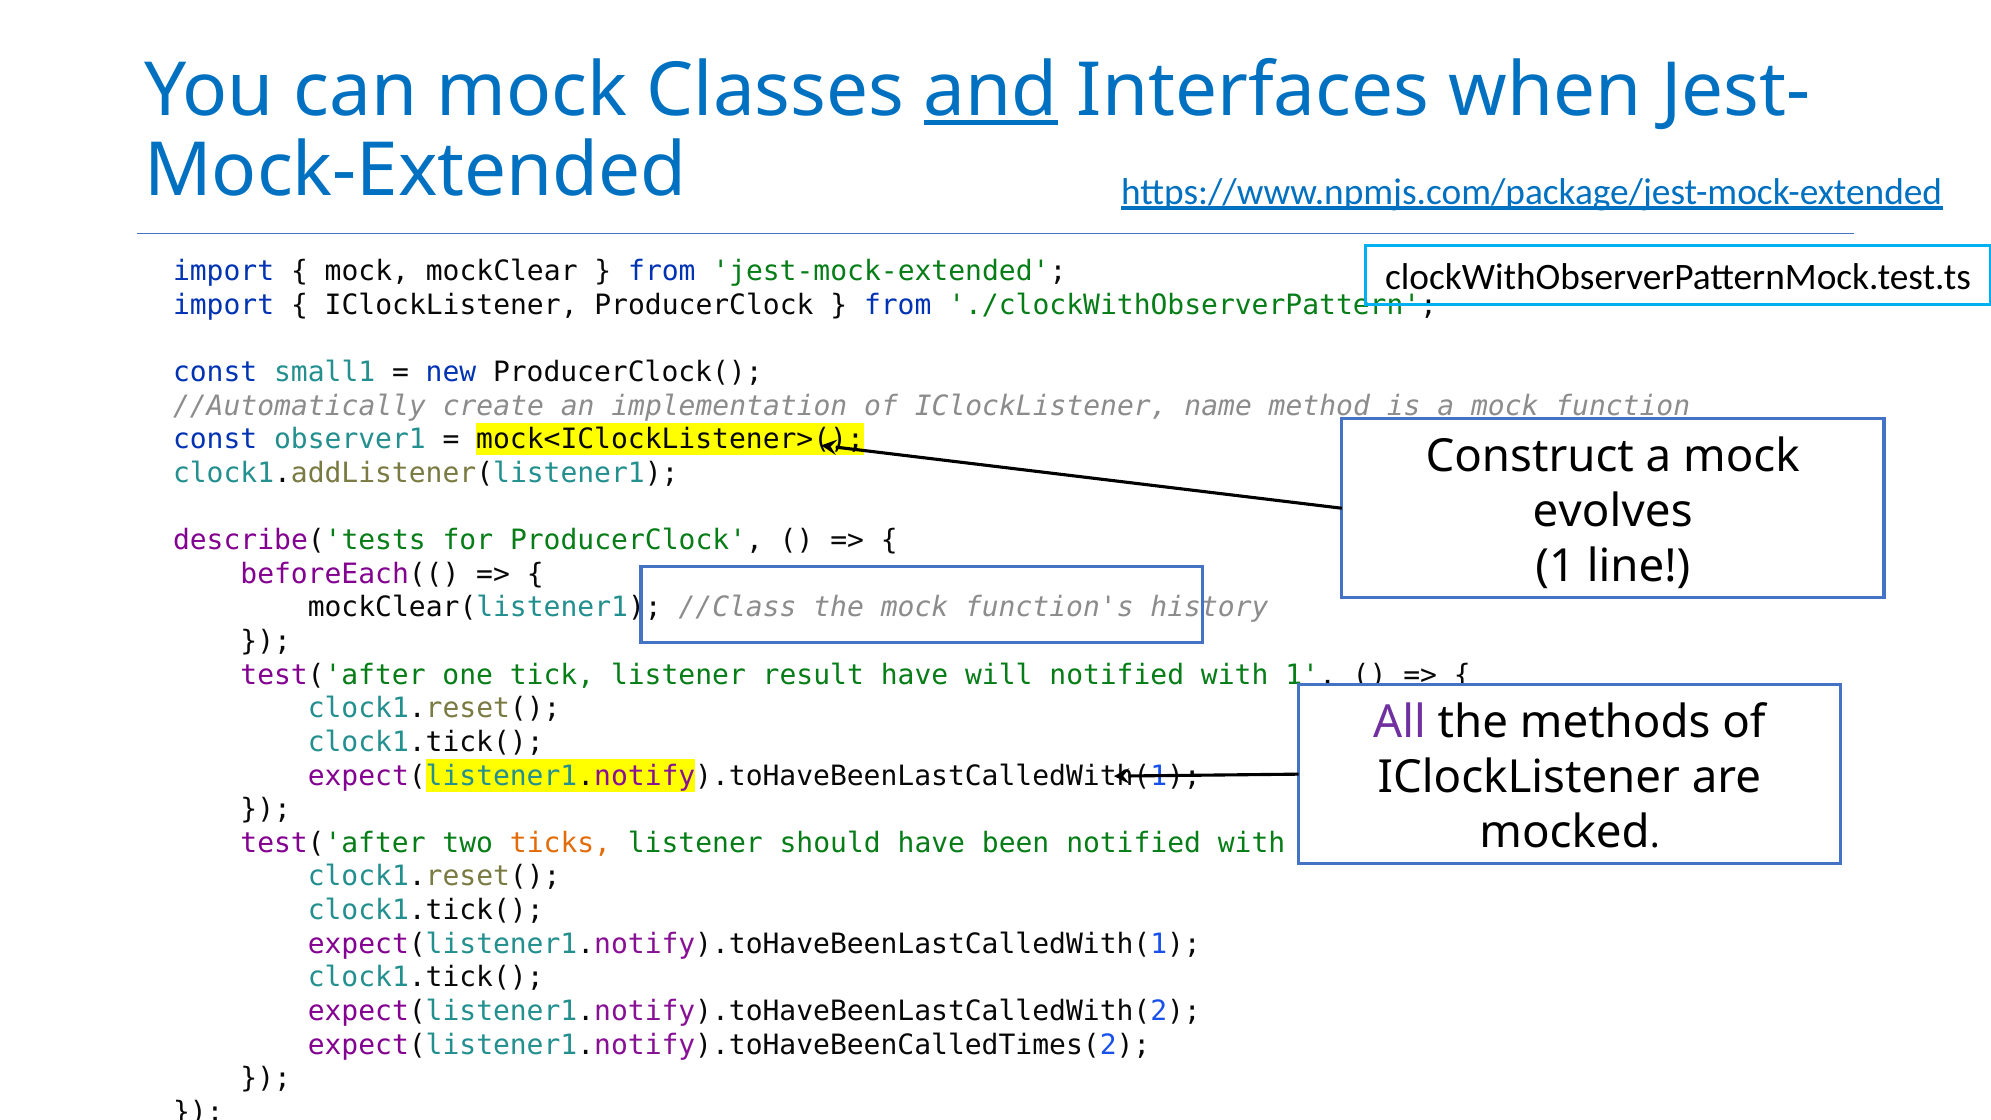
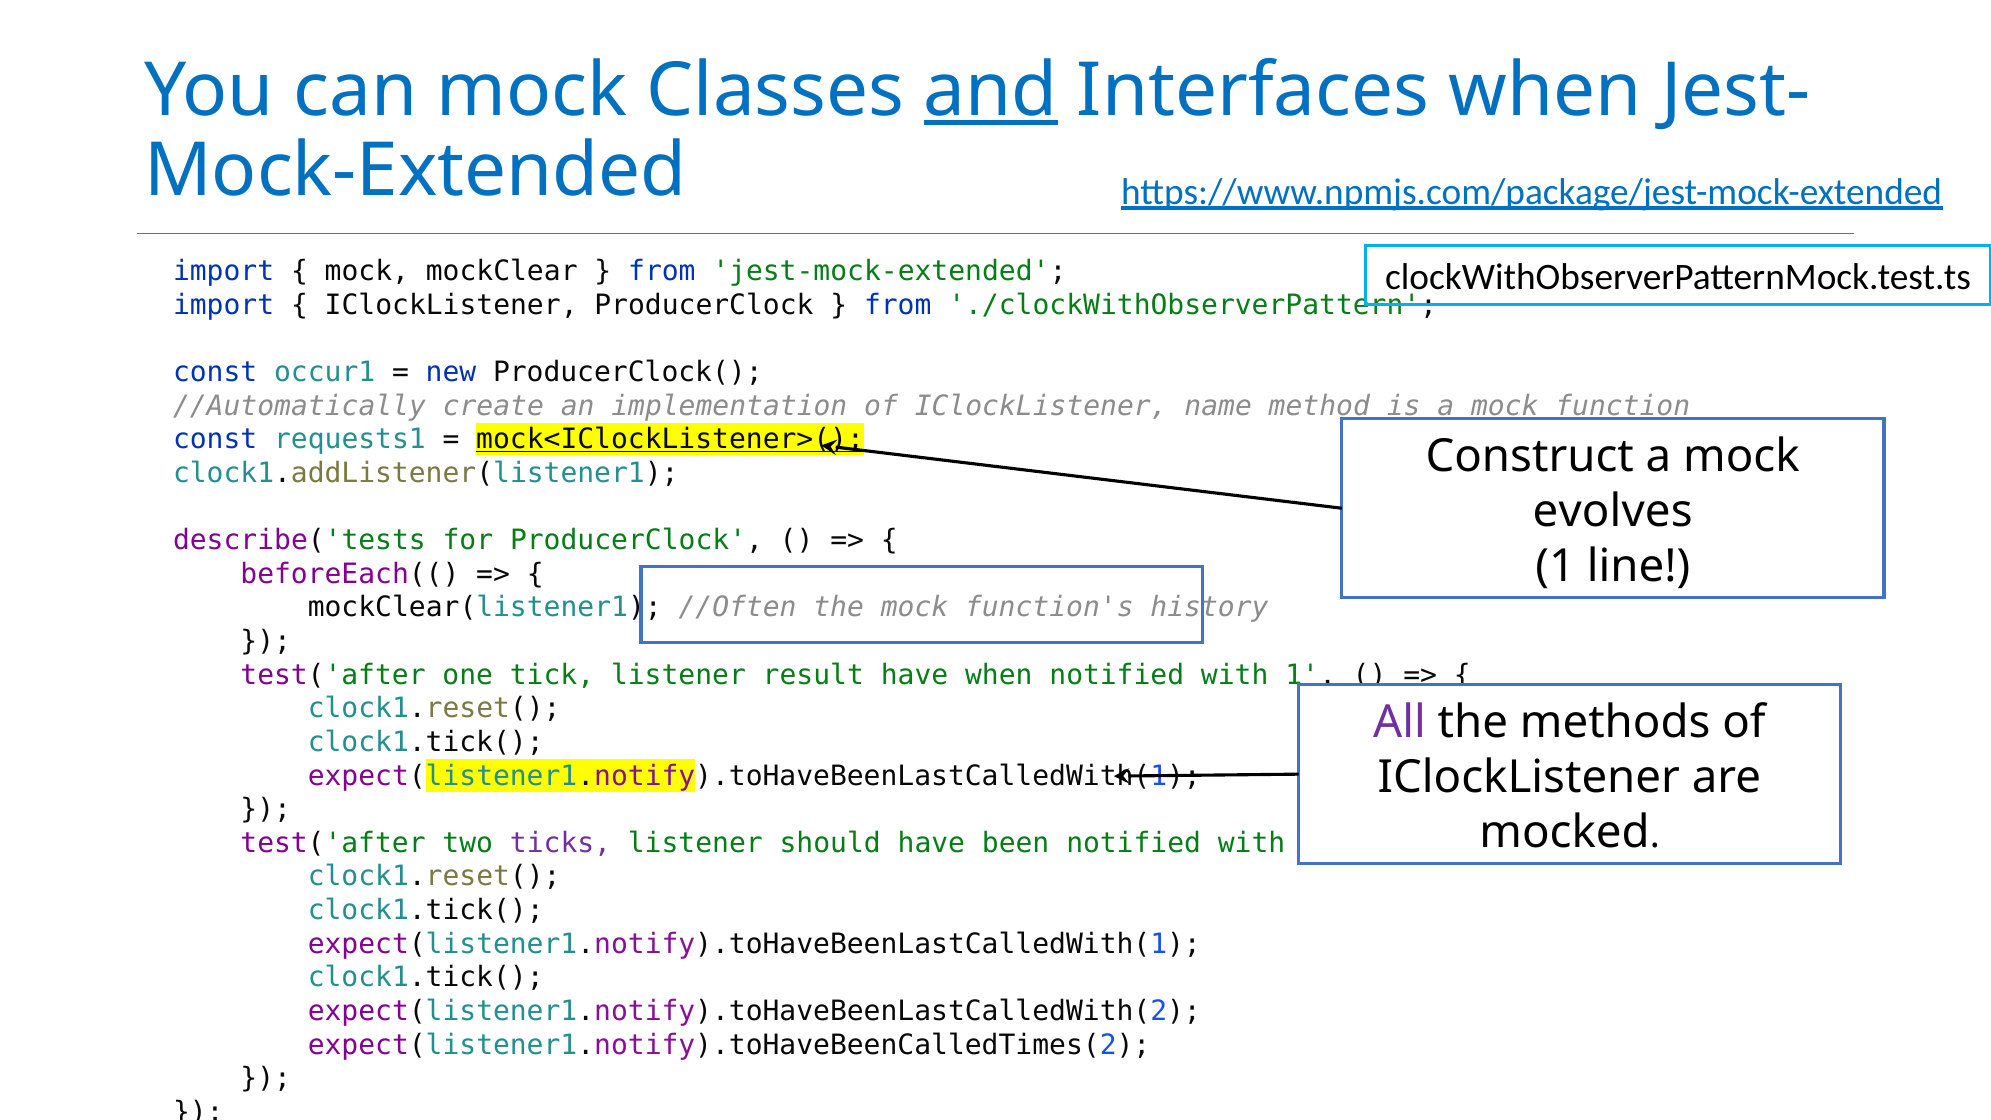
small1: small1 -> occur1 (325, 372)
observer1: observer1 -> requests1 (350, 440)
mock<IClockListener>( underline: none -> present (670, 440)
//Class: //Class -> //Often (738, 608)
have will: will -> when (999, 675)
ticks colour: orange -> purple (561, 843)
